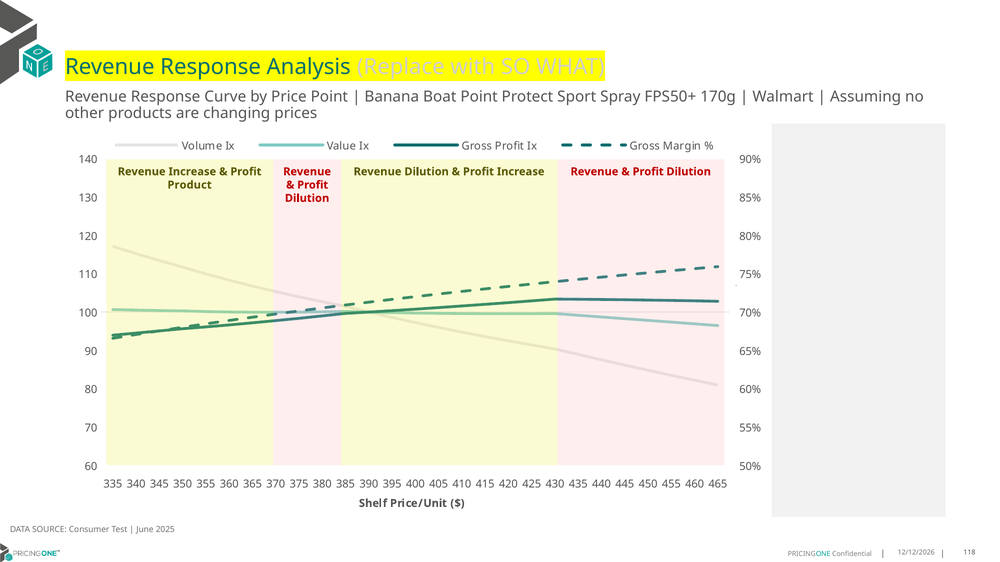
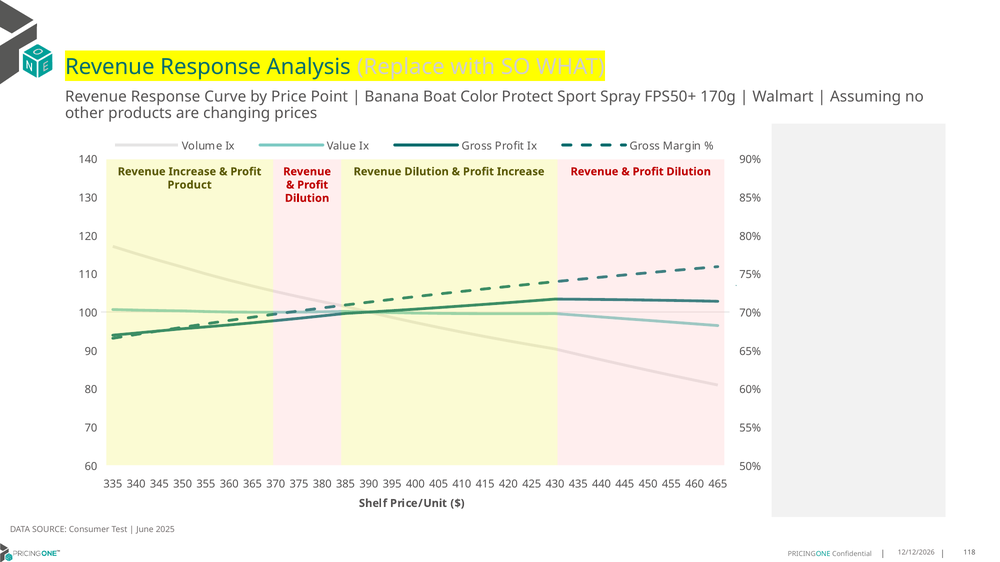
Boat Point: Point -> Color (479, 97)
